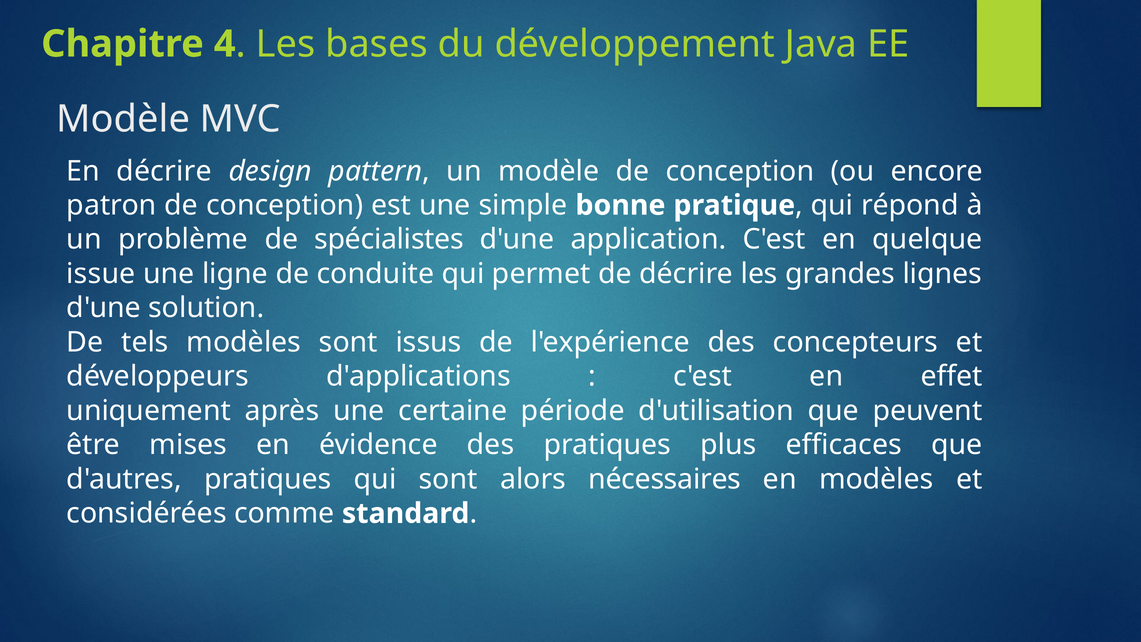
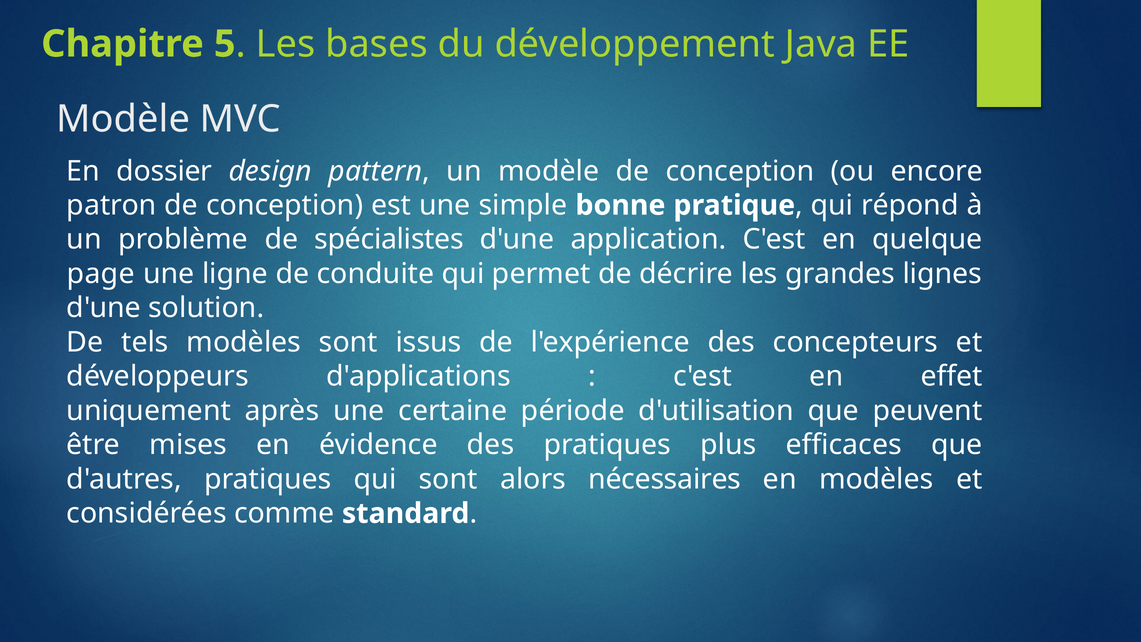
4: 4 -> 5 (225, 44)
En décrire: décrire -> dossier (164, 171)
issue: issue -> page (101, 274)
